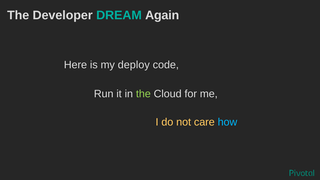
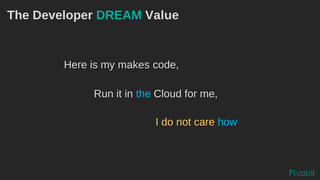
Again: Again -> Value (162, 15)
deploy: deploy -> makes (134, 65)
the colour: light green -> light blue (143, 94)
